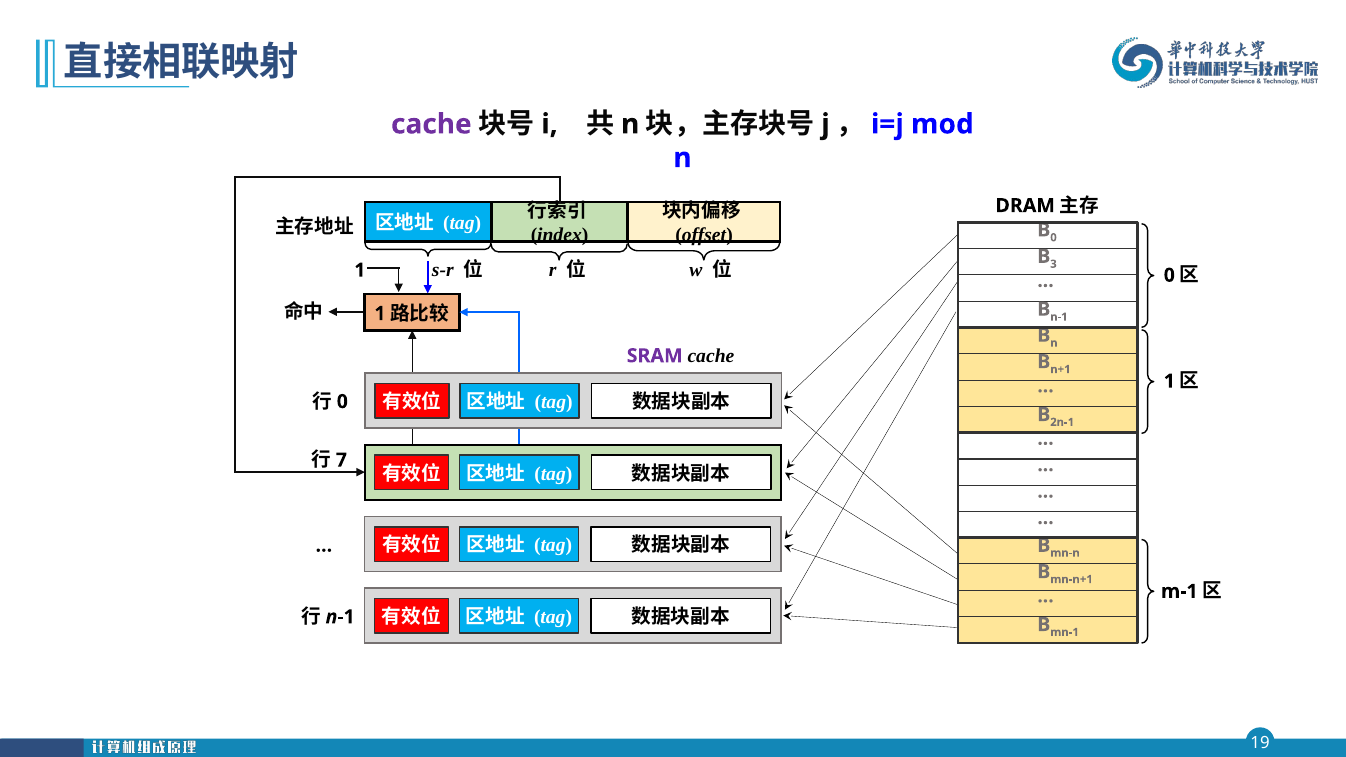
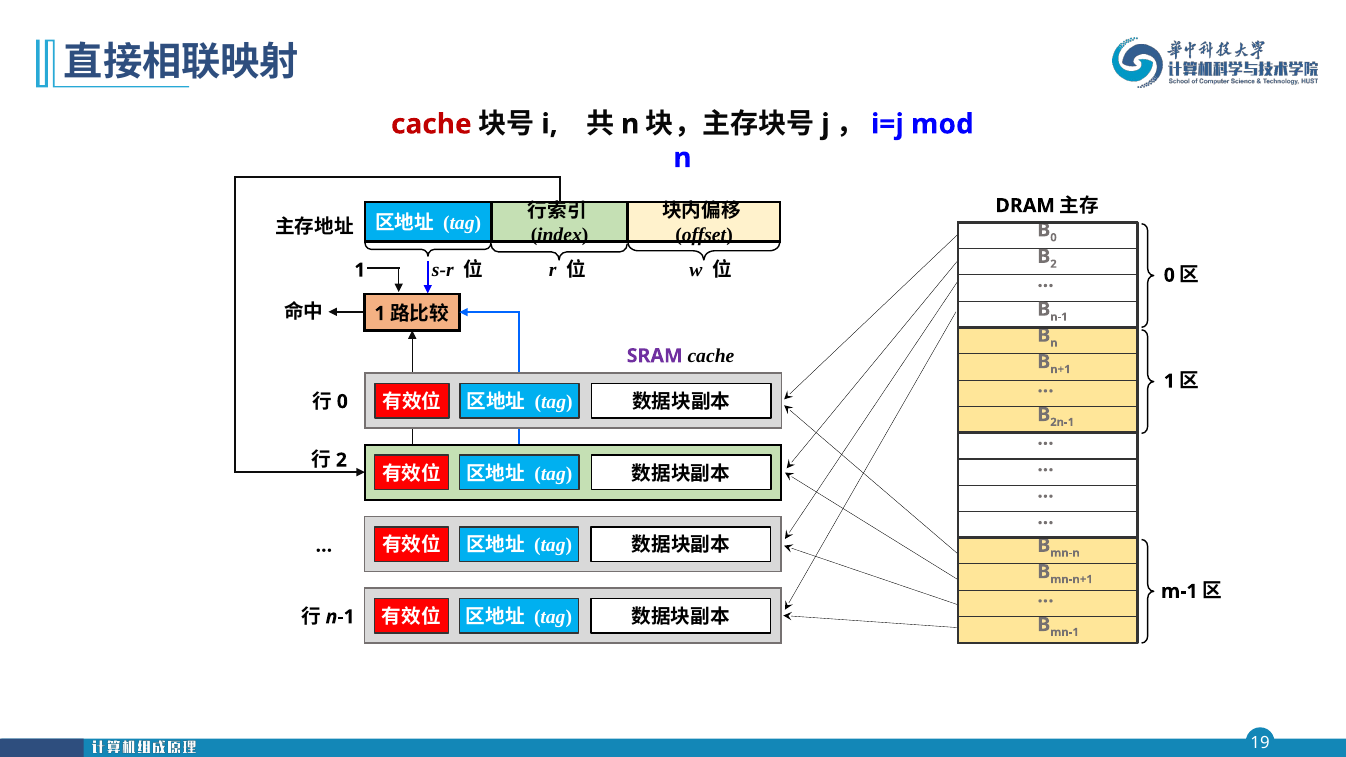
cache colour: purple -> red (431, 124)
3: 3 -> 2 (1054, 264)
7: 7 -> 2 (341, 460)
